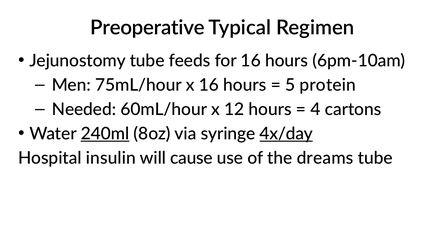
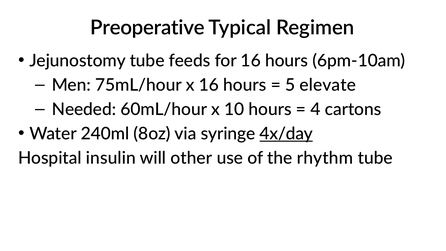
protein: protein -> elevate (328, 85)
12: 12 -> 10 (234, 109)
240ml underline: present -> none (105, 134)
cause: cause -> other (191, 158)
dreams: dreams -> rhythm (325, 158)
